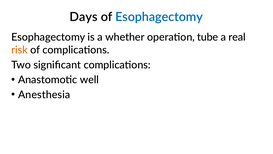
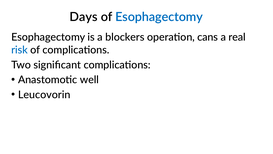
whether: whether -> blockers (125, 37)
tube: tube -> cans (208, 37)
risk colour: orange -> blue (19, 50)
Anesthesia: Anesthesia -> Leucovorin (44, 95)
